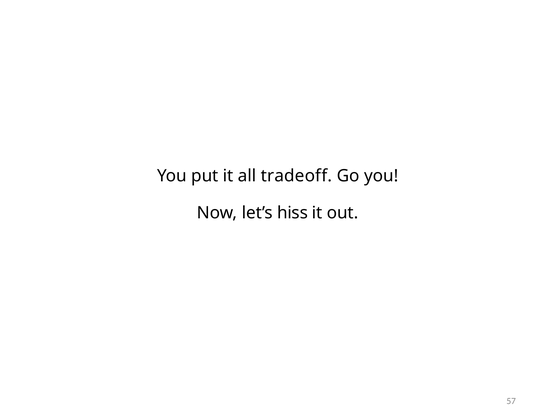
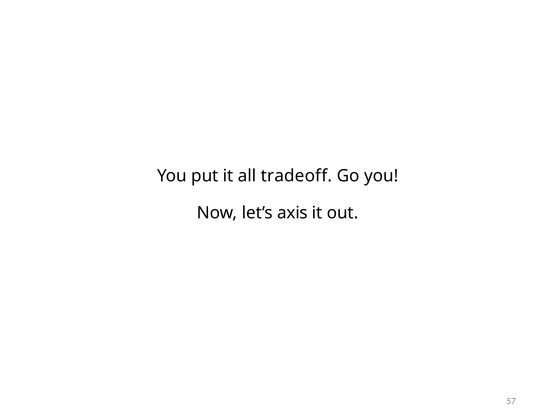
hiss: hiss -> axis (292, 213)
